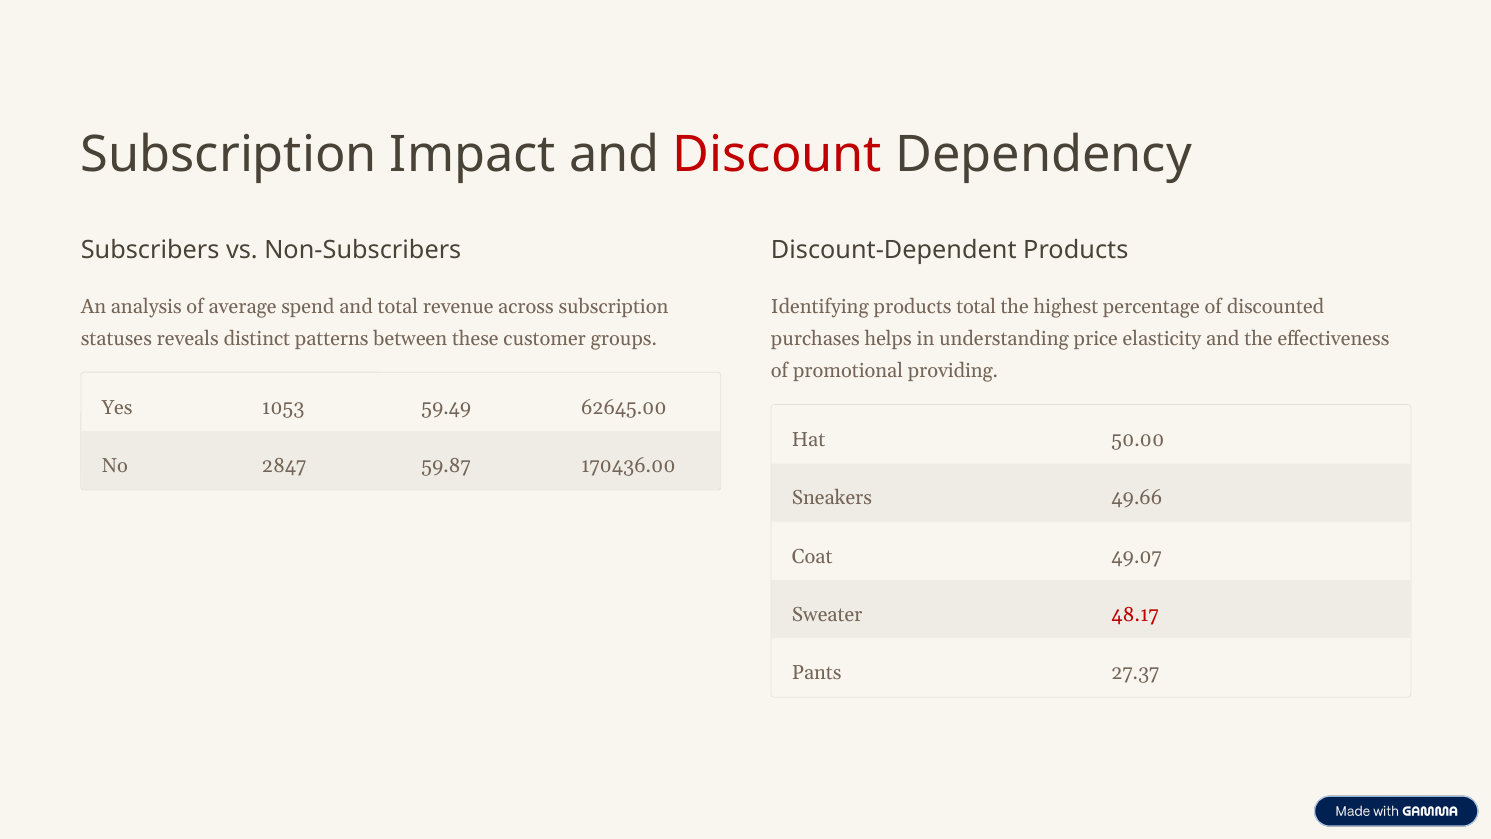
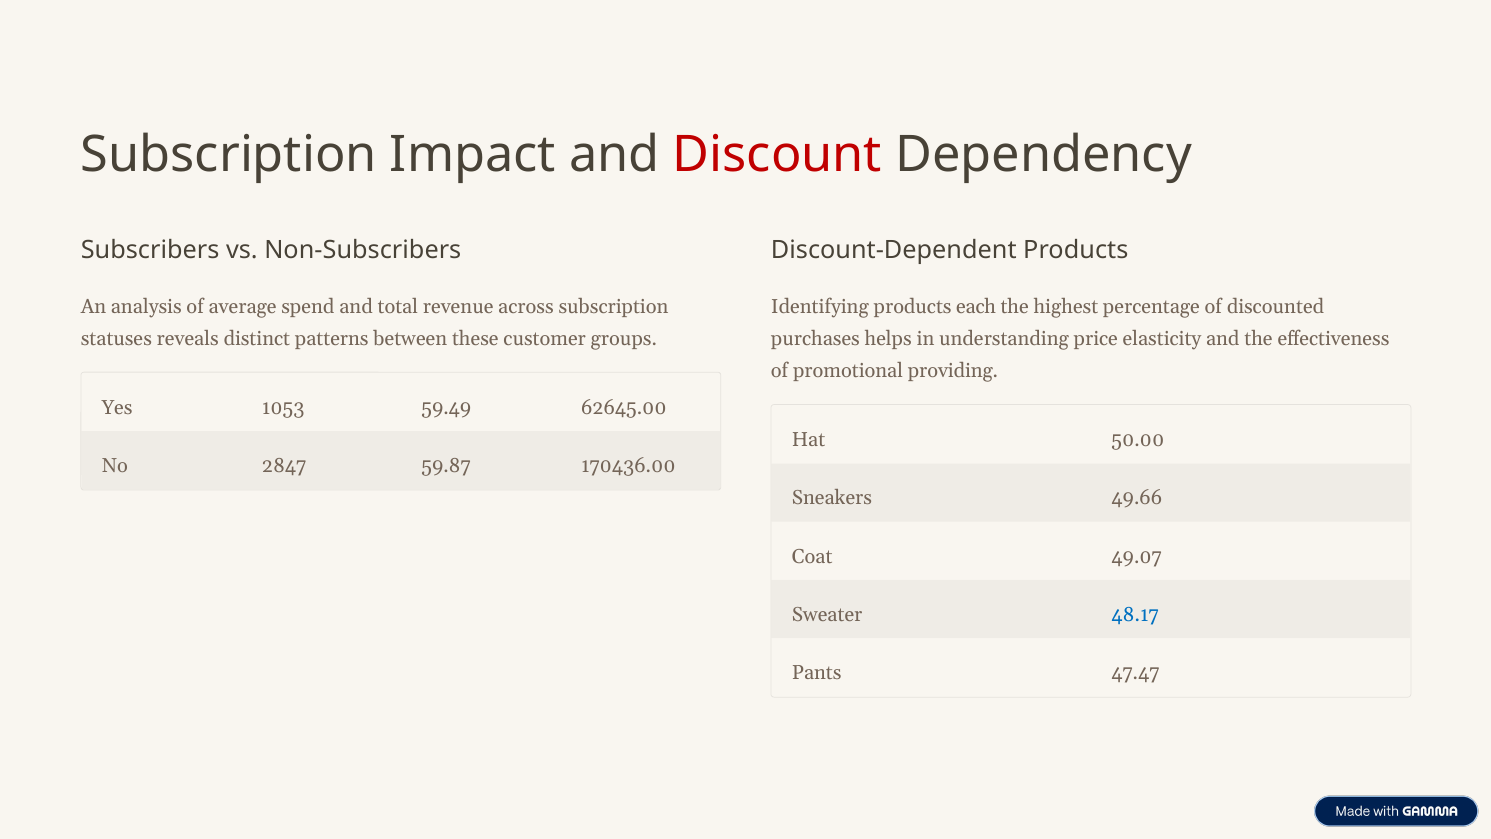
products total: total -> each (976, 306)
48.17 colour: red -> blue (1135, 614)
27.37: 27.37 -> 47.47 (1135, 673)
